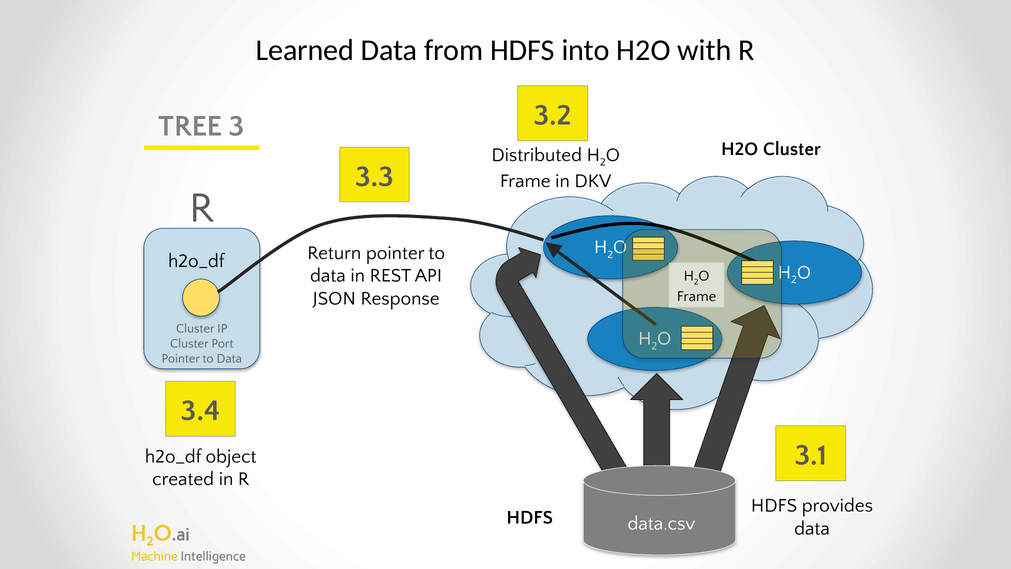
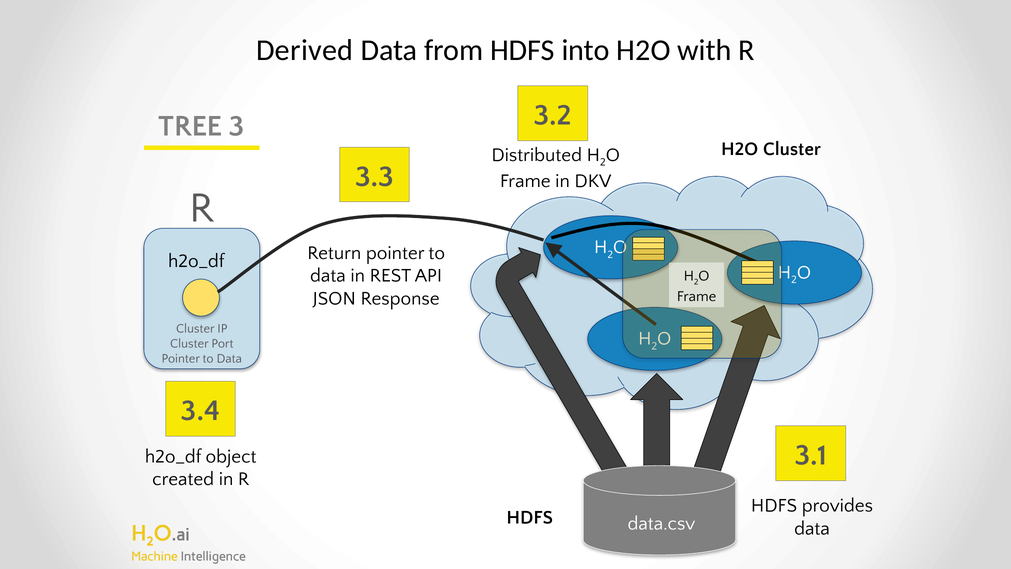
Learned: Learned -> Derived (305, 50)
